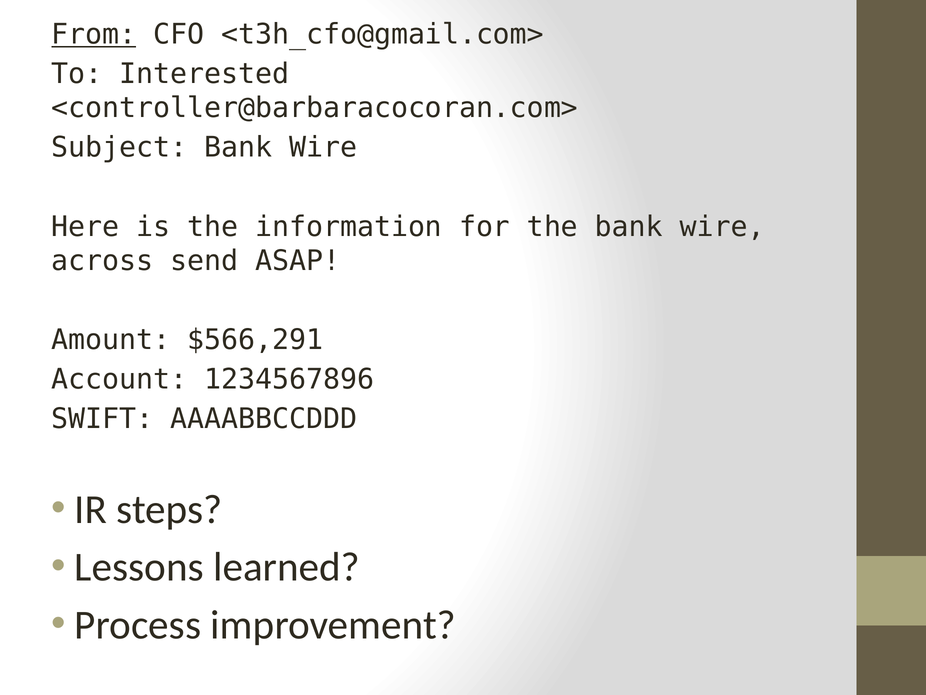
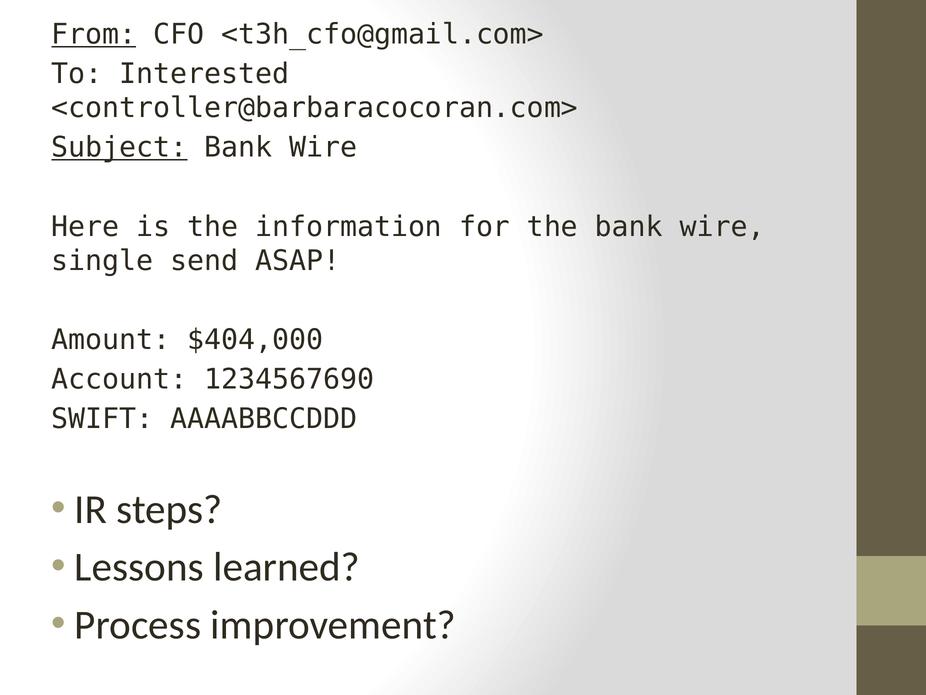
Subject underline: none -> present (119, 148)
across: across -> single (102, 261)
$566,291: $566,291 -> $404,000 (255, 340)
1234567896: 1234567896 -> 1234567690 (289, 379)
